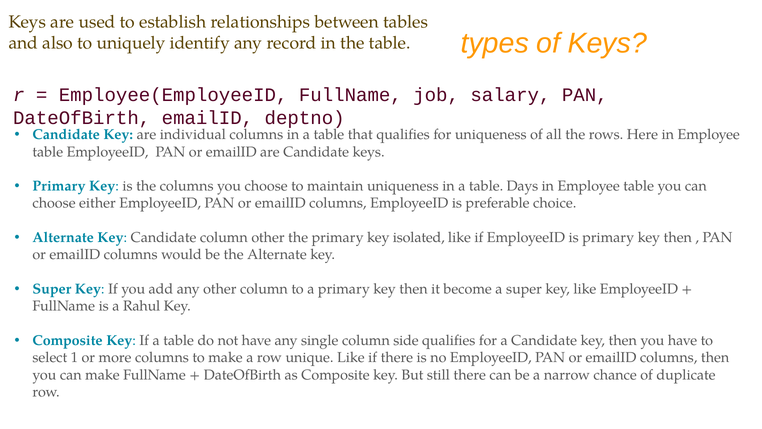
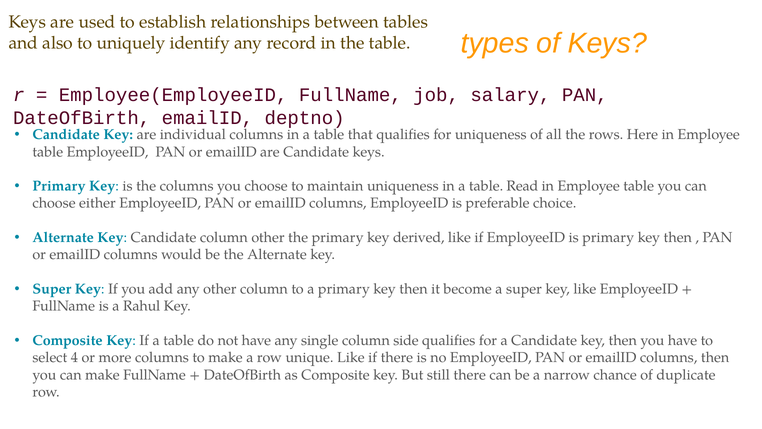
Days: Days -> Read (522, 186)
isolated: isolated -> derived (419, 237)
1: 1 -> 4 (74, 357)
